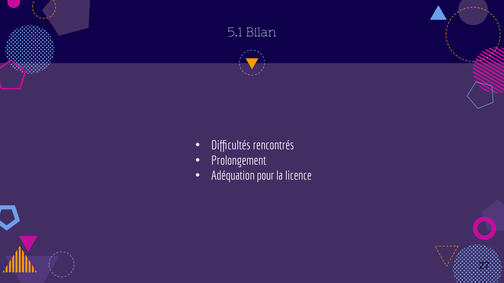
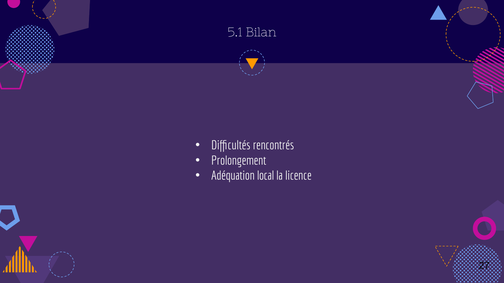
pour: pour -> local (266, 176)
